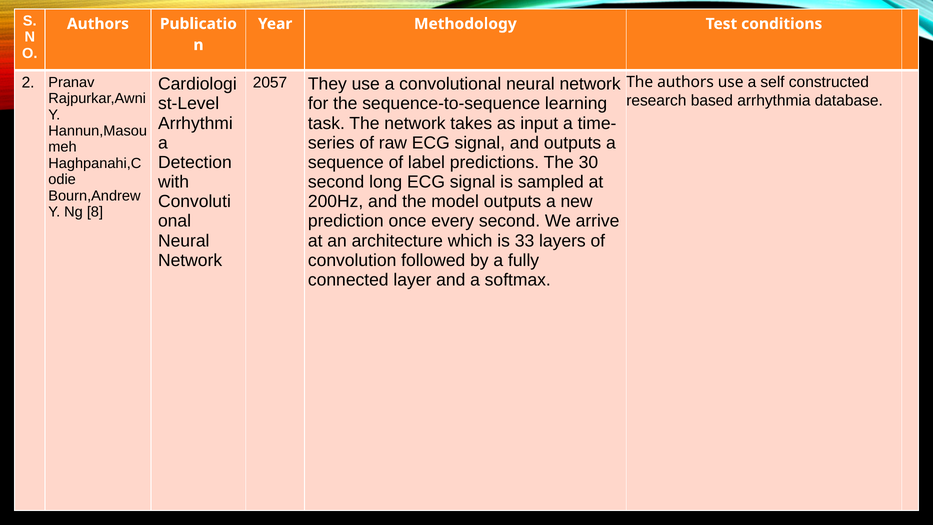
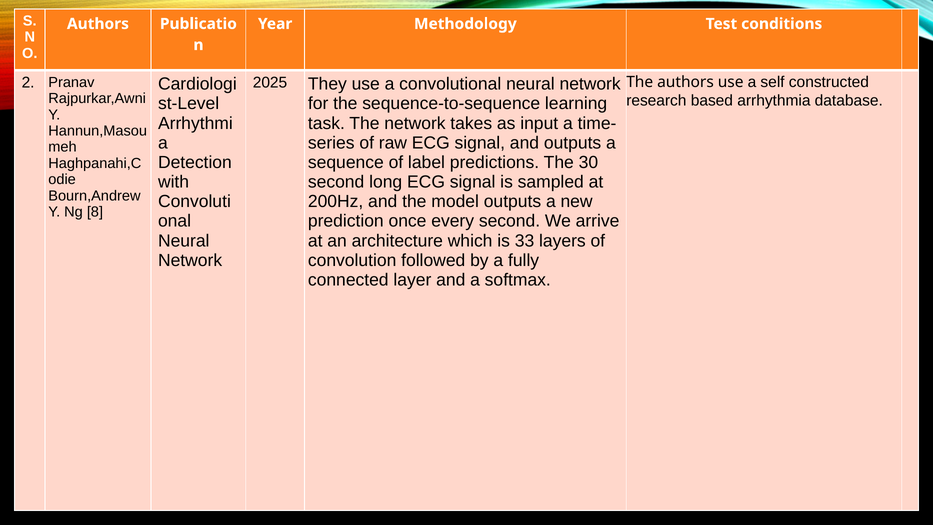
2057: 2057 -> 2025 (270, 83)
